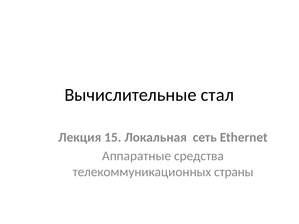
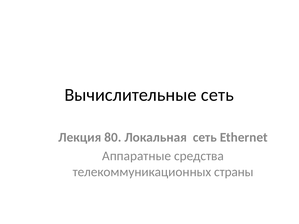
Вычислительные стал: стал -> сеть (217, 95)
15: 15 -> 80 (113, 137)
